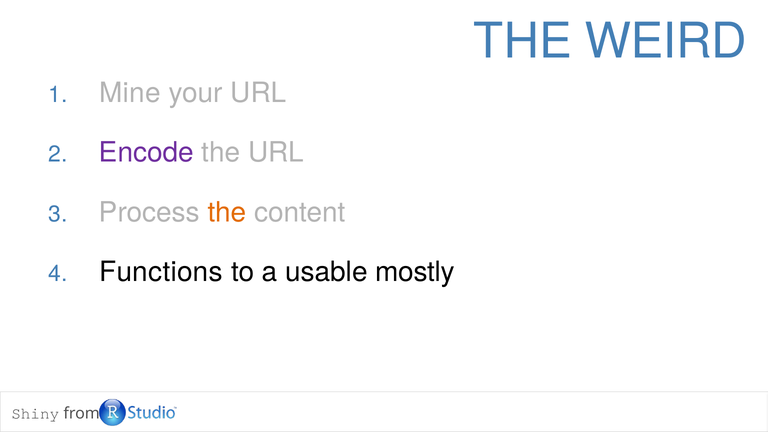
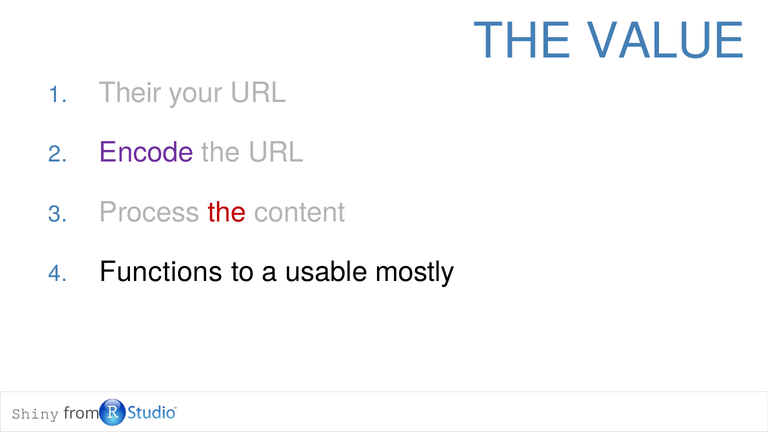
WEIRD: WEIRD -> VALUE (666, 41)
Mine: Mine -> Their (130, 93)
the colour: orange -> red (227, 212)
